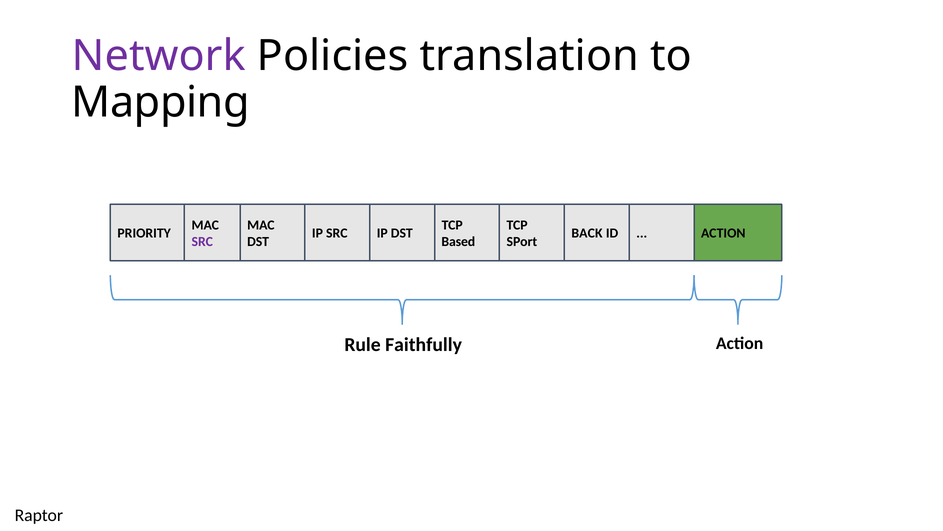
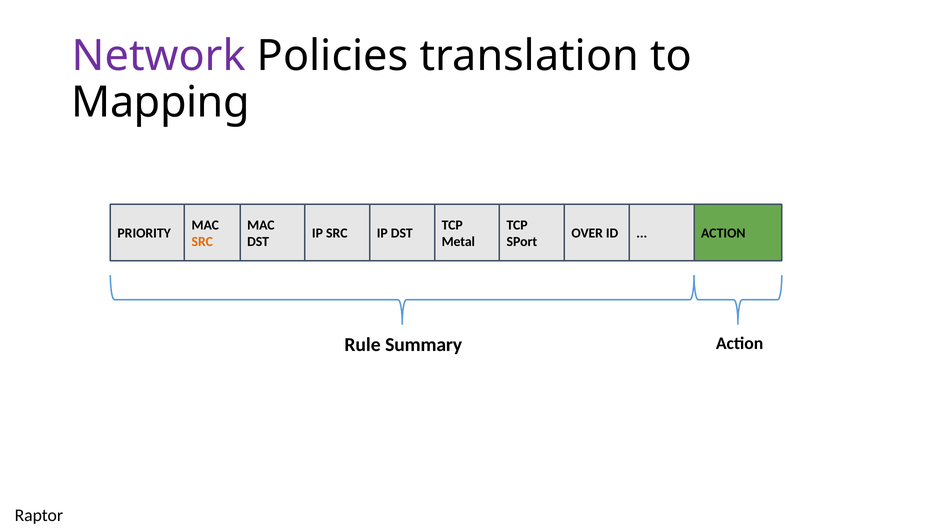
BACK: BACK -> OVER (587, 233)
SRC colour: purple -> orange (202, 241)
Based: Based -> Metal (458, 241)
Faithfully: Faithfully -> Summary (424, 344)
